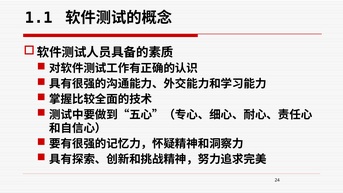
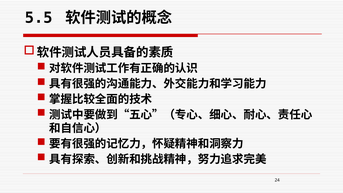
1.1: 1.1 -> 5.5 (39, 18)
